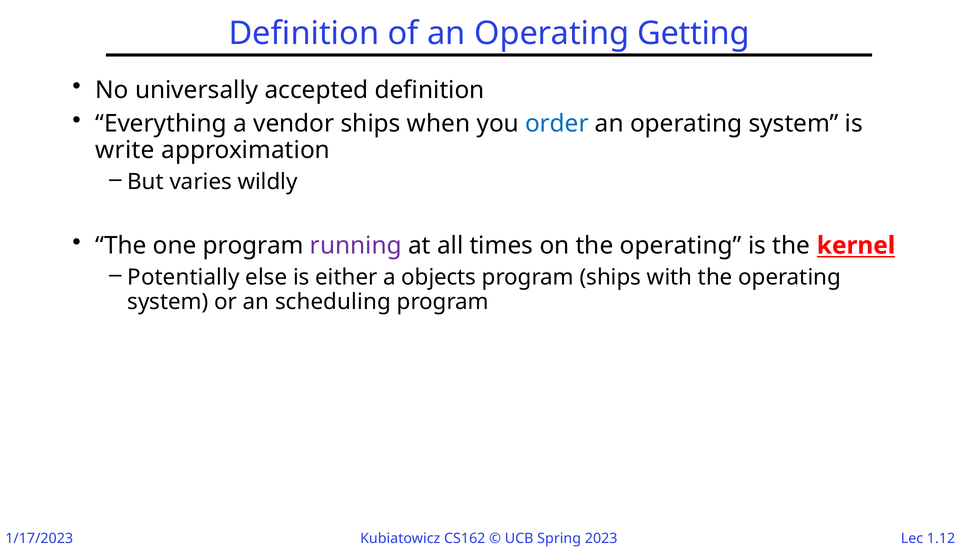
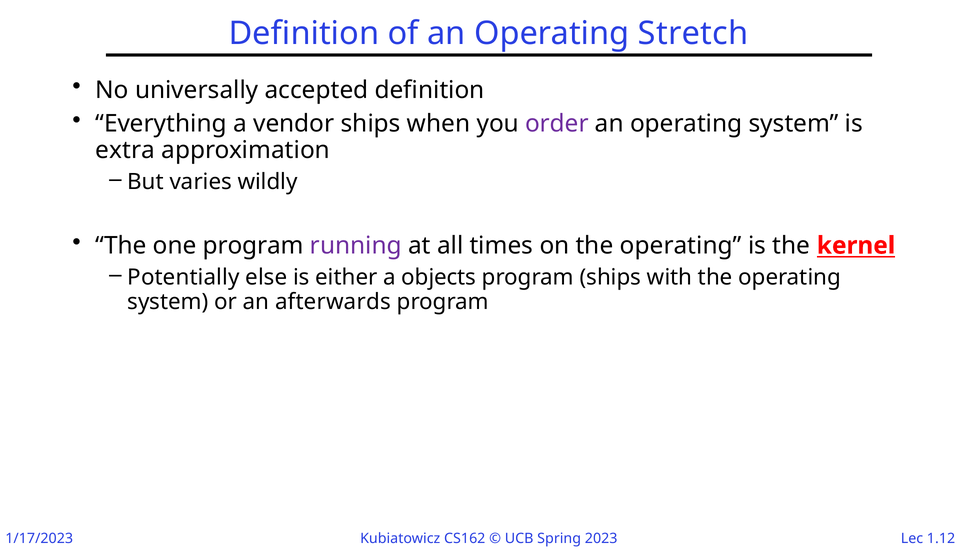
Getting: Getting -> Stretch (693, 33)
order colour: blue -> purple (557, 124)
write: write -> extra (125, 150)
scheduling: scheduling -> afterwards (333, 302)
